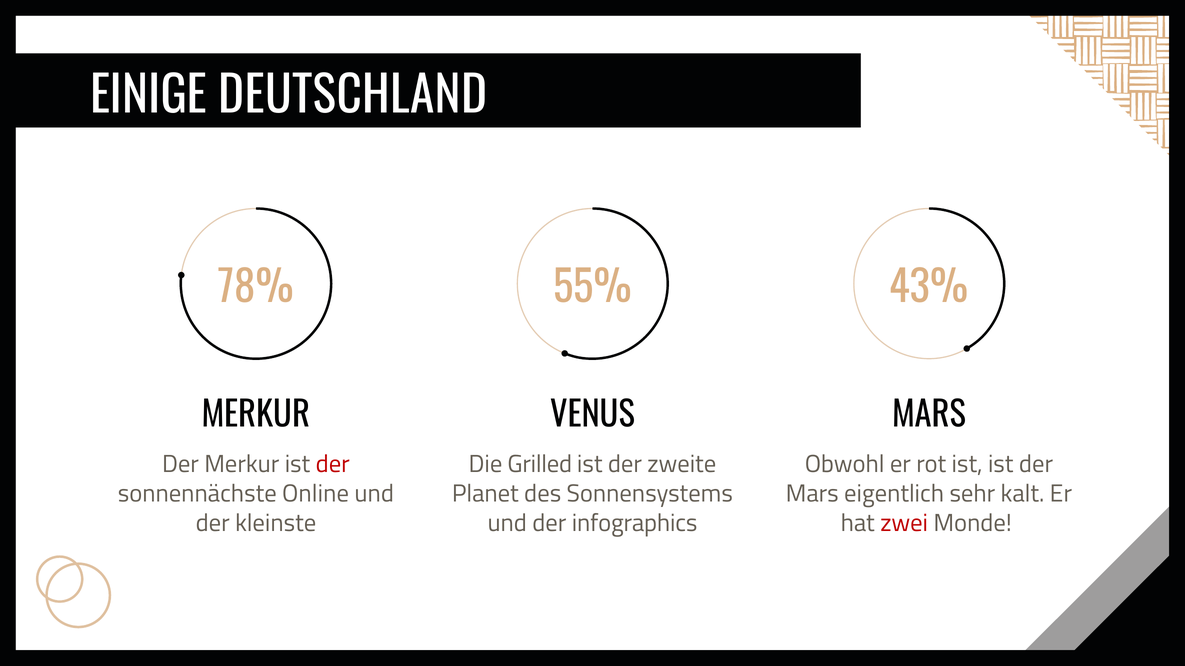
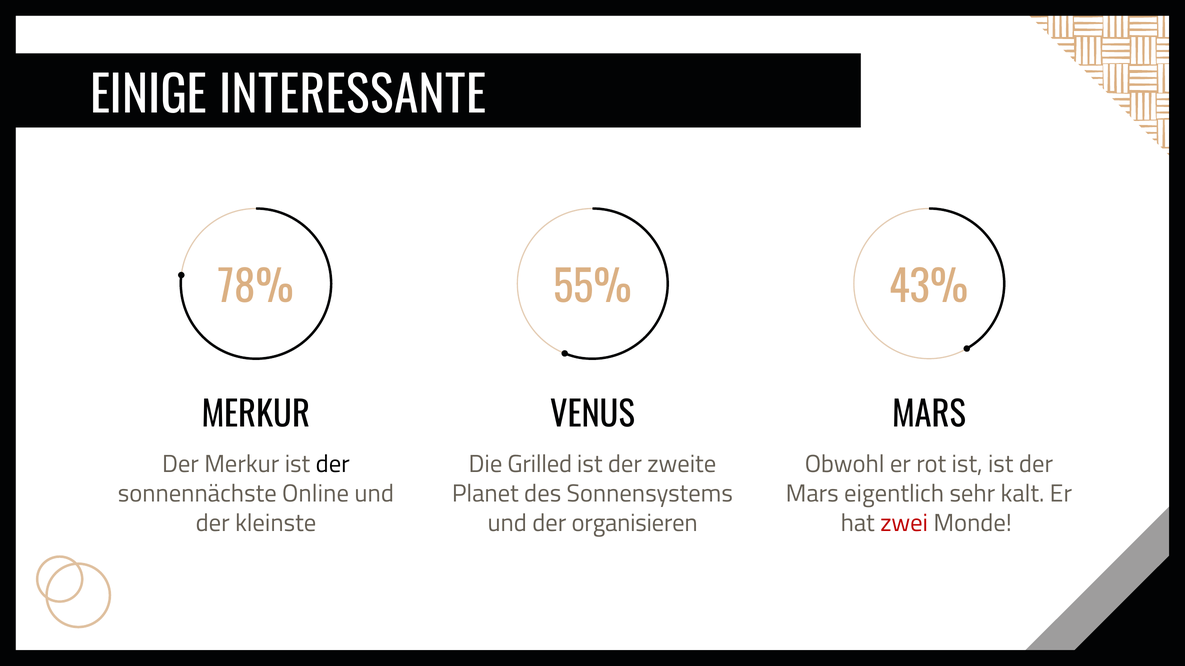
DEUTSCHLAND: DEUTSCHLAND -> INTERESSANTE (353, 96)
der colour: red -> black (333, 465)
infographics: infographics -> organisieren (635, 524)
